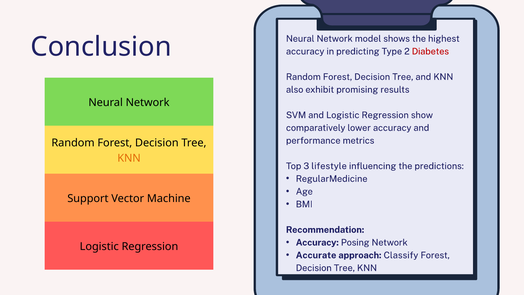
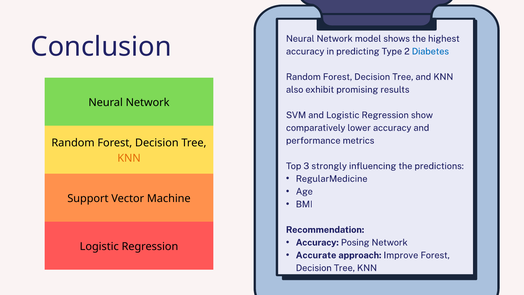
Diabetes colour: red -> blue (430, 51)
lifestyle: lifestyle -> strongly (329, 166)
Classify: Classify -> Improve (401, 255)
